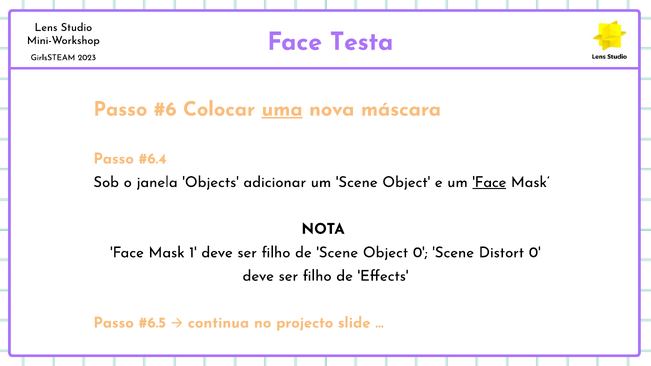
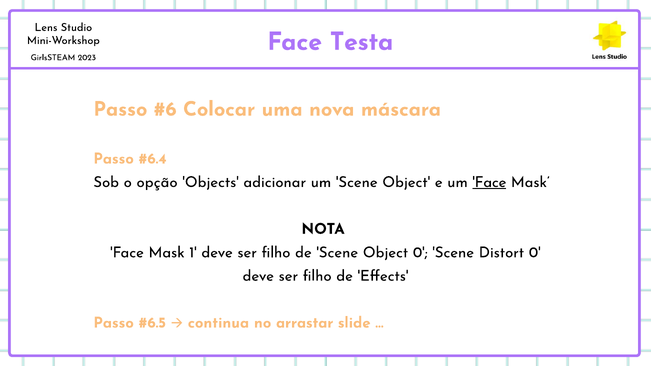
uma underline: present -> none (282, 109)
janela: janela -> opção (157, 182)
projecto: projecto -> arrastar (305, 323)
